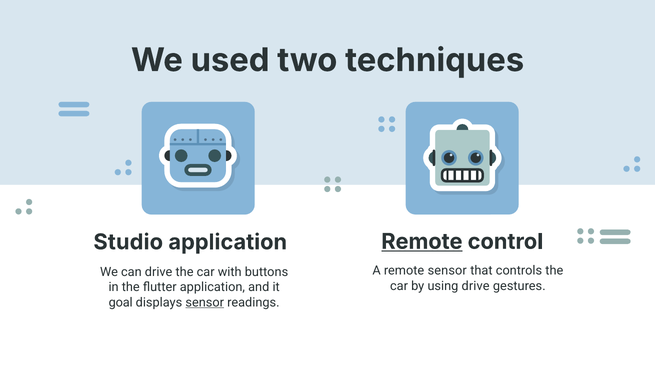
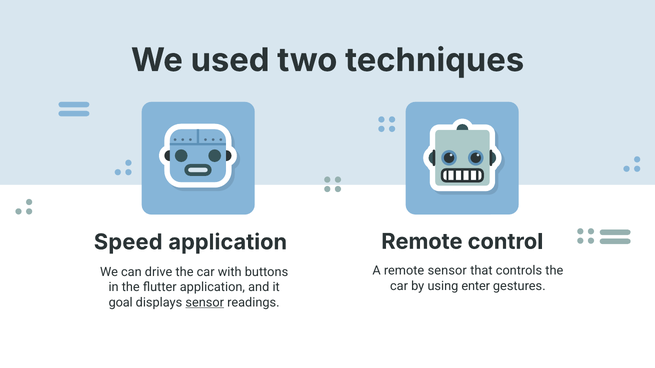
Remote underline: present -> none (422, 242)
Studio: Studio -> Speed (128, 242)
using drive: drive -> enter (476, 286)
